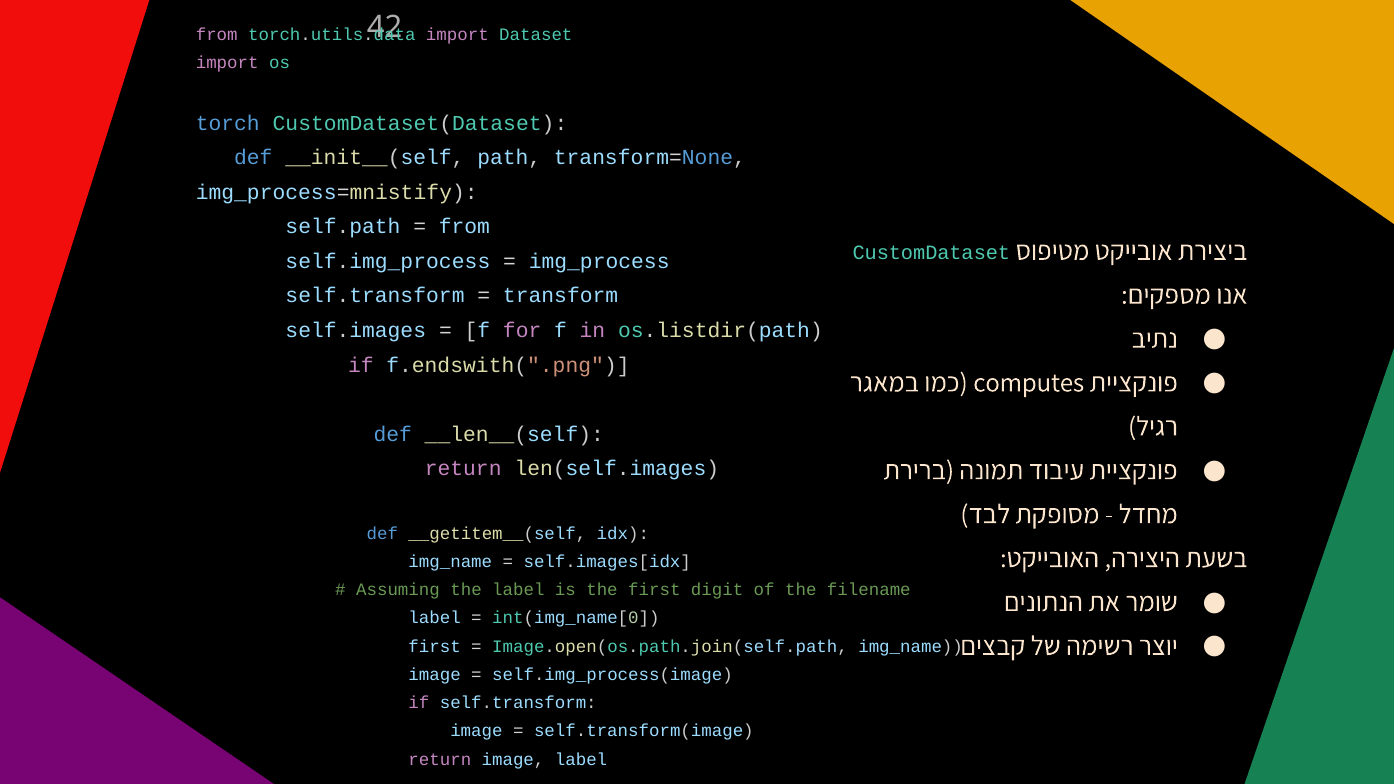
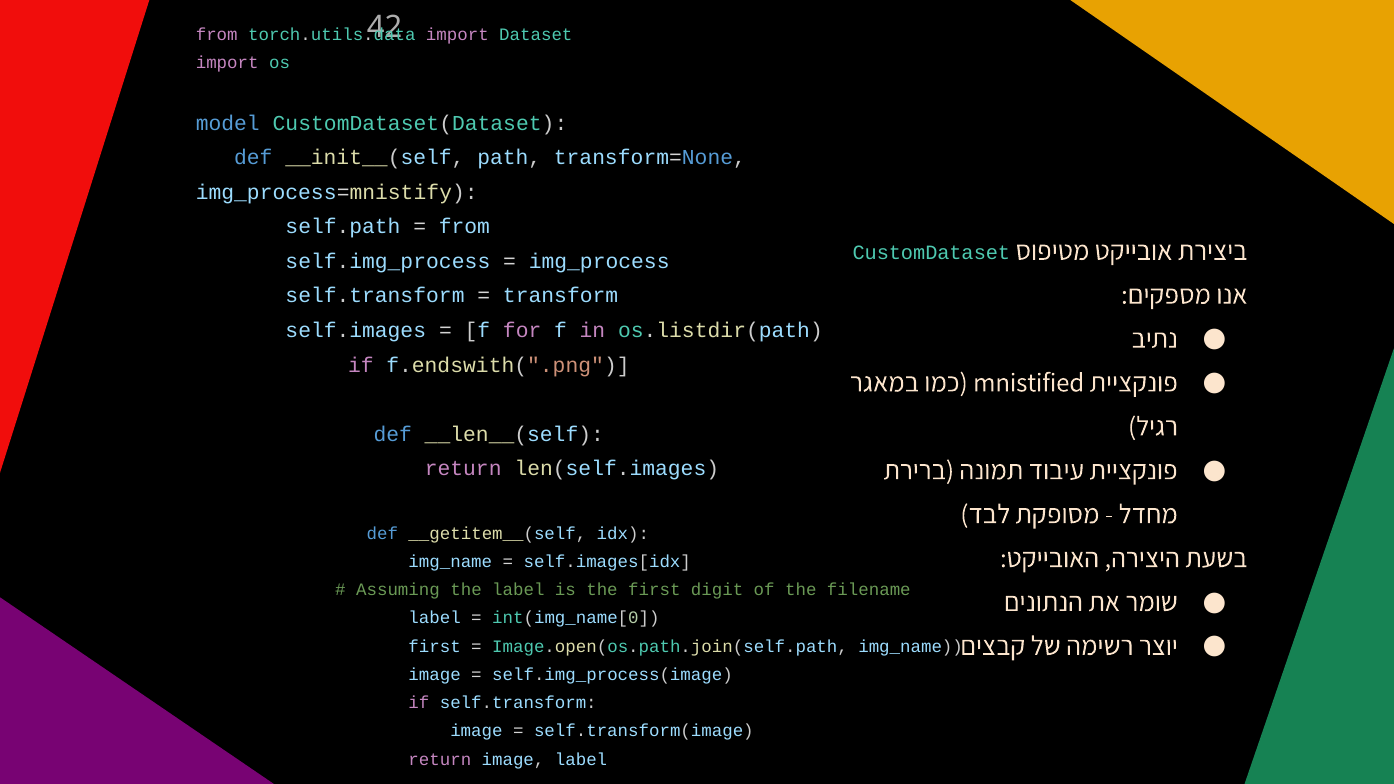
torch: torch -> model (228, 123)
computes: computes -> mnistified (1029, 383)
